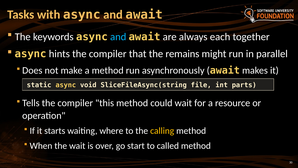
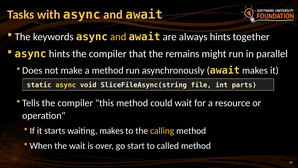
and colour: light blue -> yellow (118, 37)
always each: each -> hints (220, 37)
waiting where: where -> makes (111, 131)
